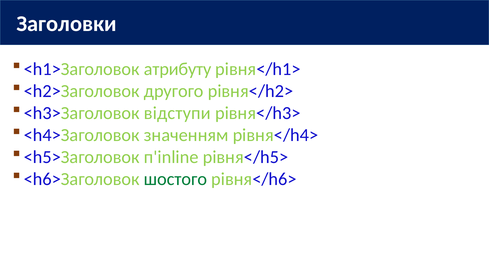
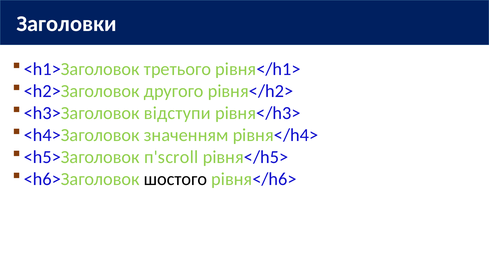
атрибуту: атрибуту -> третього (178, 69)
п'inline: п'inline -> п'scroll (171, 157)
шостого colour: green -> black (176, 179)
